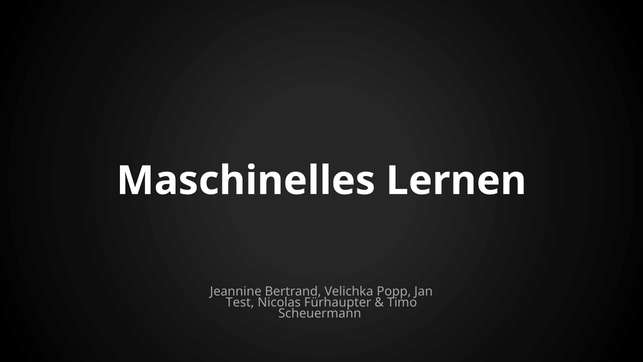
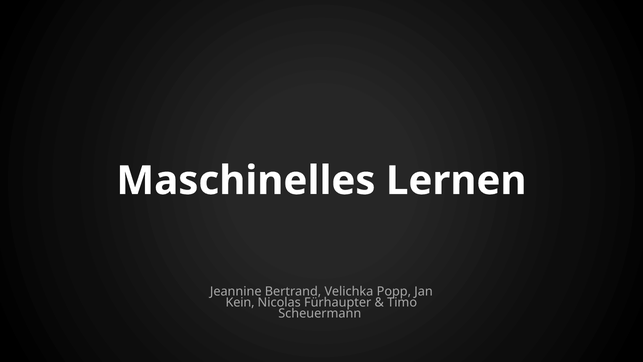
Test: Test -> Kein (240, 303)
